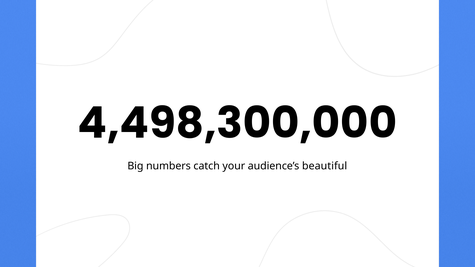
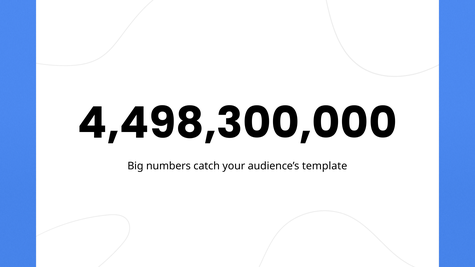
beautiful: beautiful -> template (325, 166)
